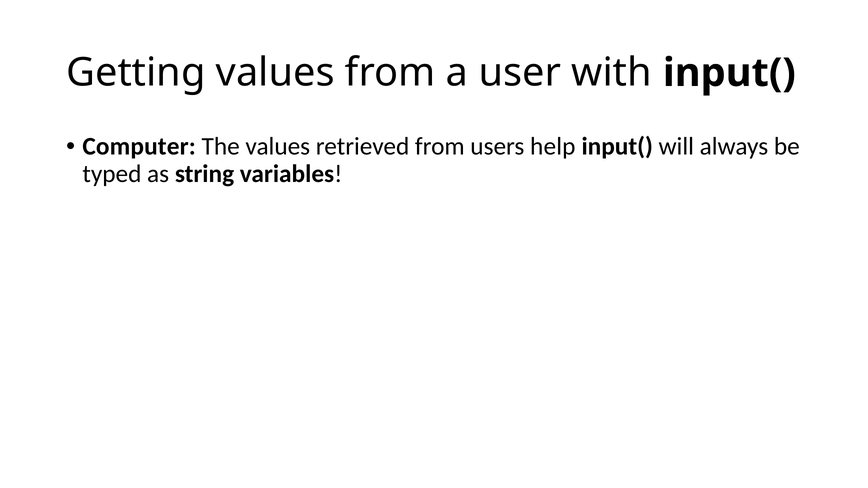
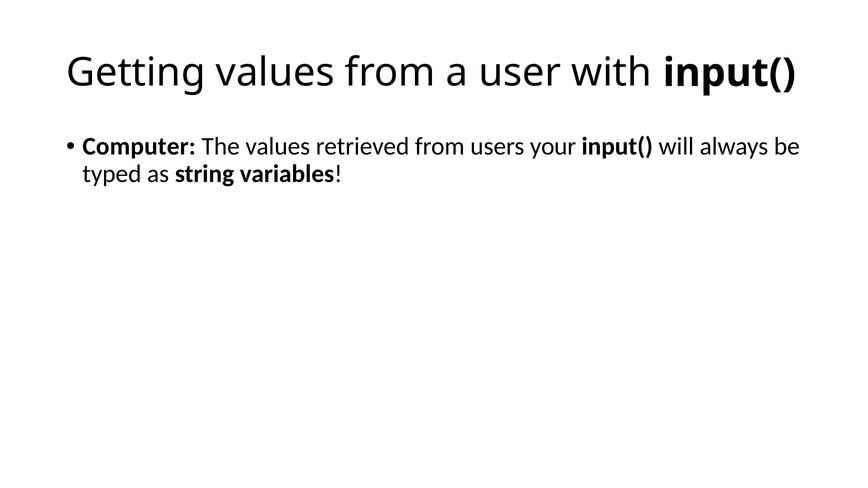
help: help -> your (553, 147)
